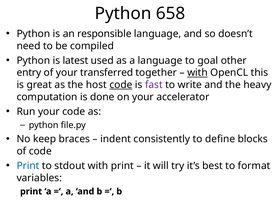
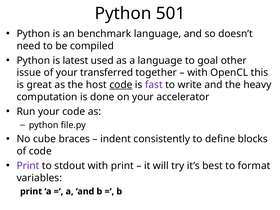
658: 658 -> 501 (171, 13)
responsible: responsible -> benchmark (104, 34)
entry: entry -> issue (29, 73)
with underline: present -> none (197, 73)
keep: keep -> cube (45, 139)
Print colour: blue -> purple (28, 166)
